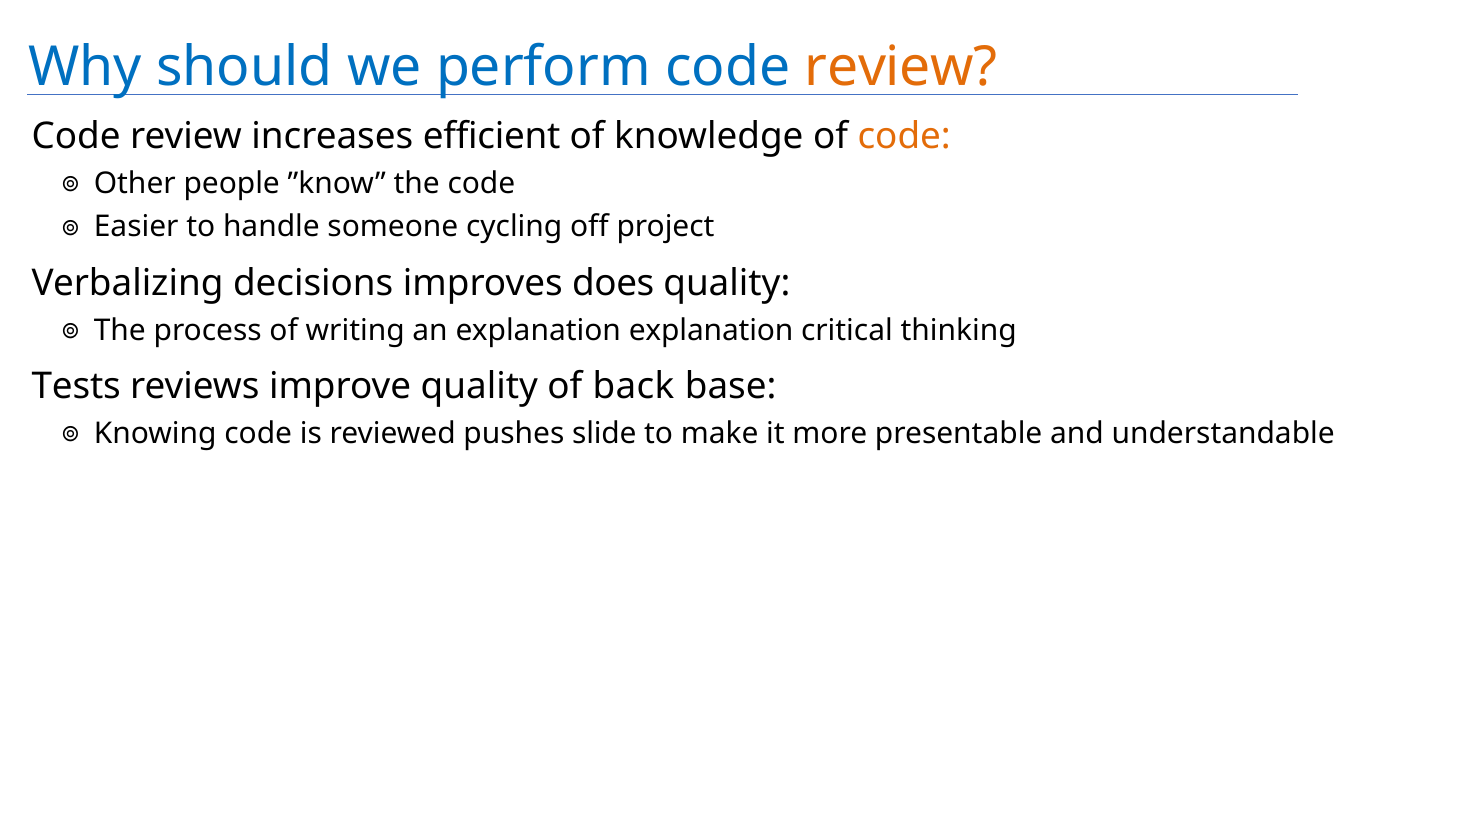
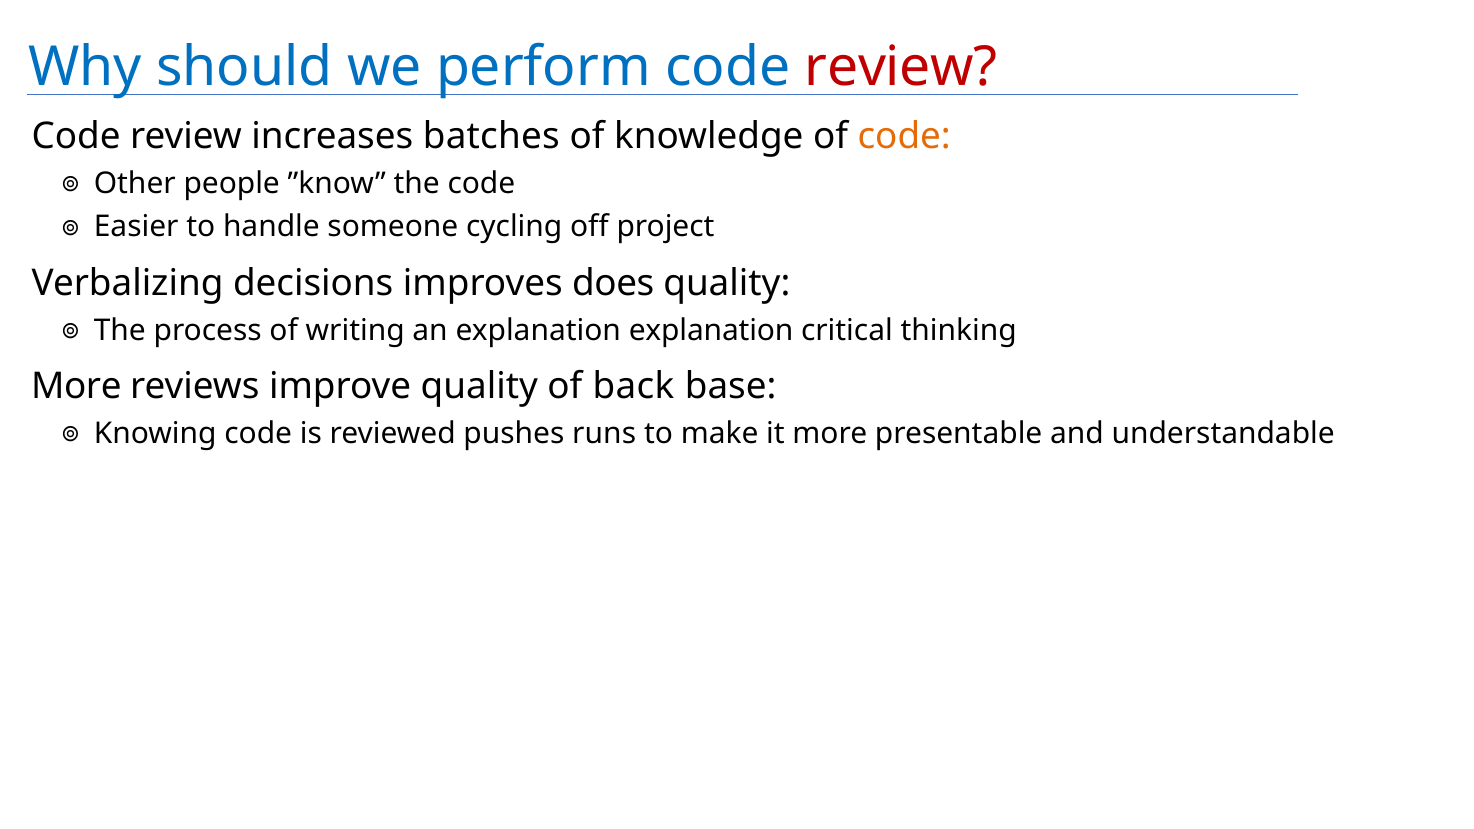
review colour: orange -> red (901, 67)
efficient: efficient -> batches (491, 136)
Tests: Tests -> More (76, 386)
slide: slide -> runs (604, 433)
